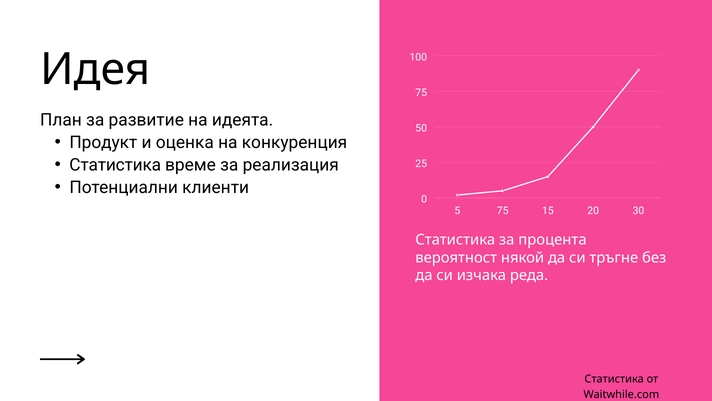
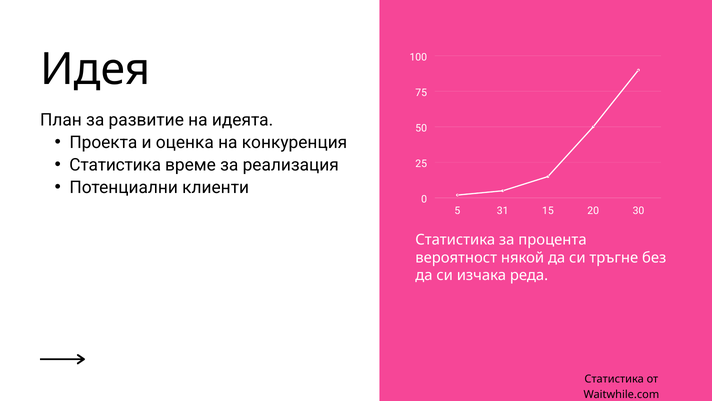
Продукт: Продукт -> Проекта (103, 142)
5 75: 75 -> 31 (503, 210)
